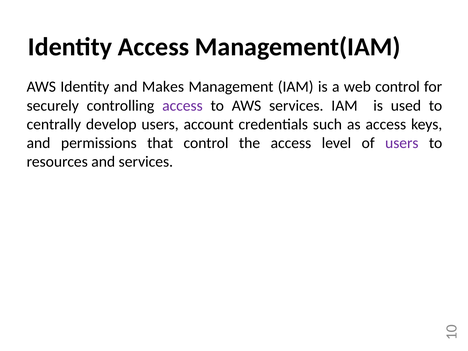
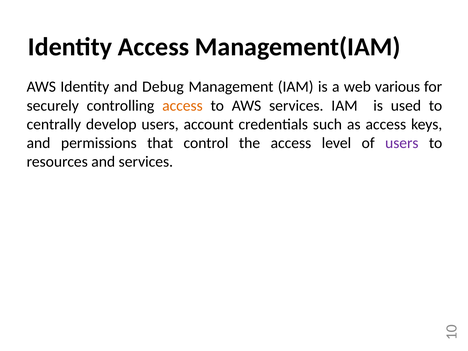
Makes: Makes -> Debug (163, 87)
web control: control -> various (398, 87)
access colour: purple -> orange (182, 106)
